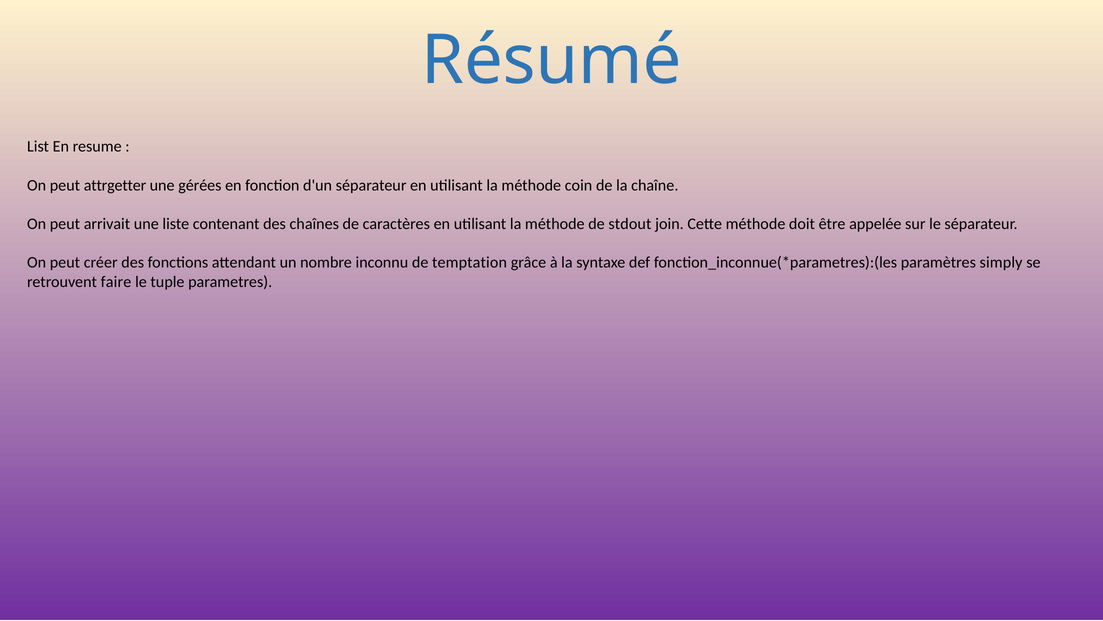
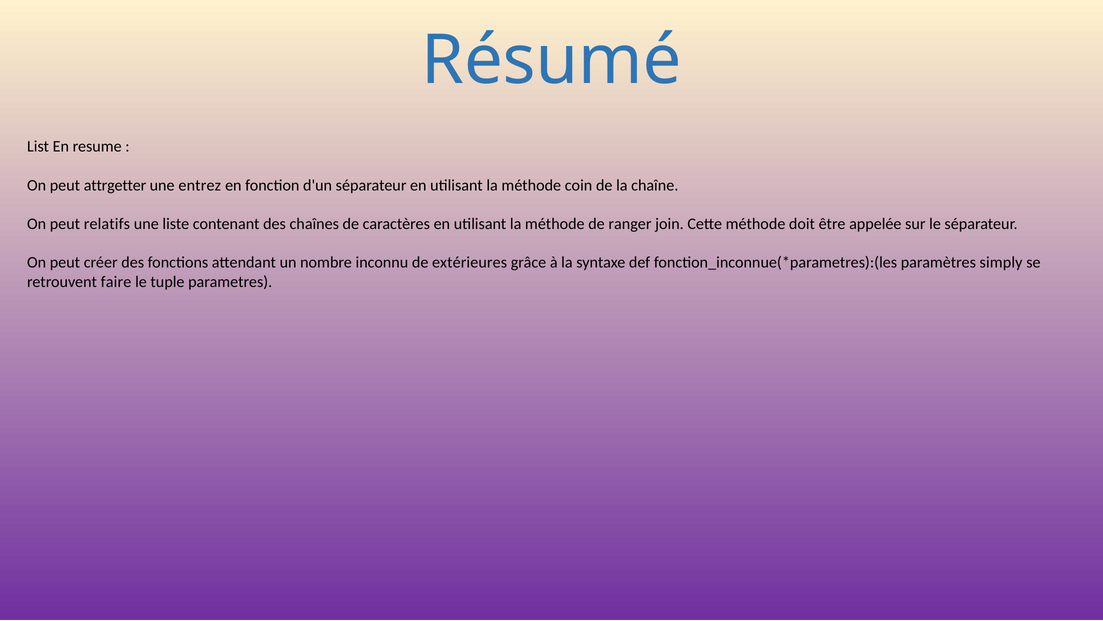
gérées: gérées -> entrez (200, 185)
arrivait: arrivait -> relatifs (107, 224)
stdout: stdout -> ranger (630, 224)
temptation: temptation -> extérieures (470, 262)
